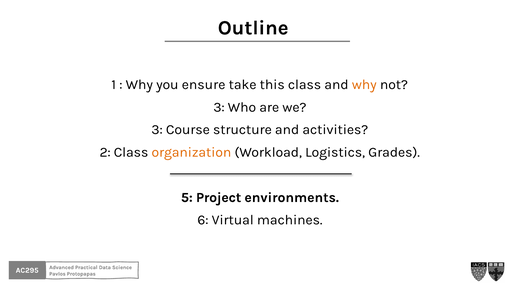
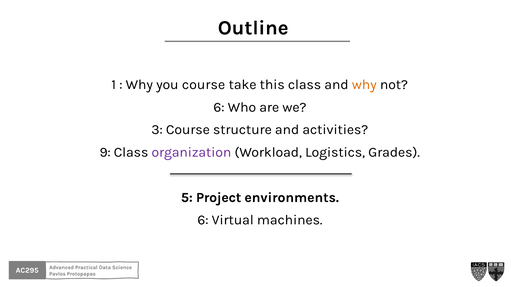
you ensure: ensure -> course (204, 85)
3: 3 -> 6 (219, 107)
2: 2 -> 9 (105, 153)
organization colour: orange -> purple (191, 153)
